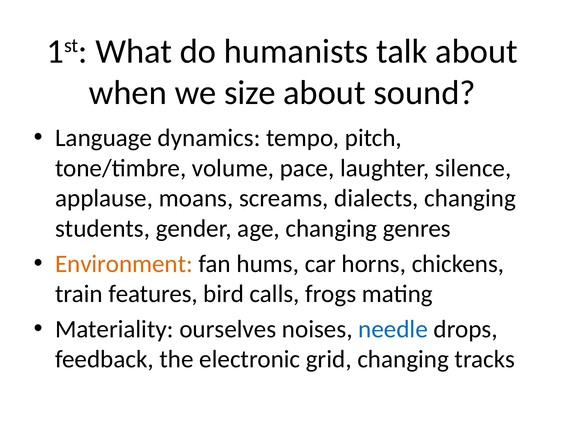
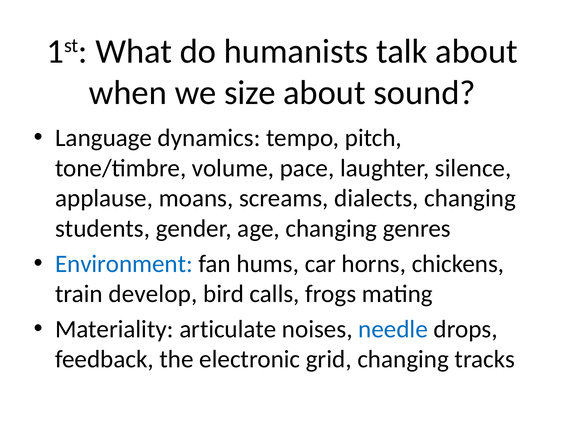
Environment colour: orange -> blue (124, 264)
features: features -> develop (153, 294)
ourselves: ourselves -> articulate (228, 329)
